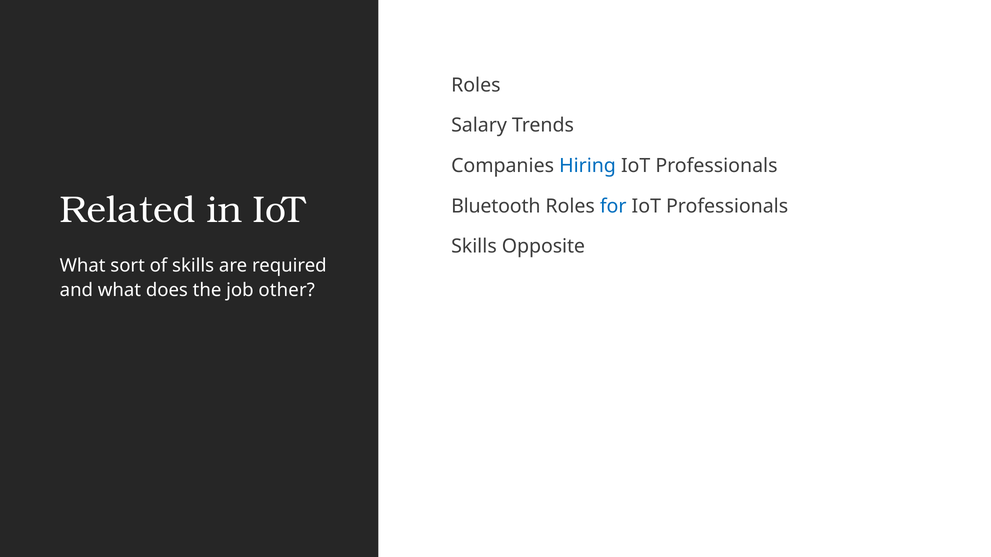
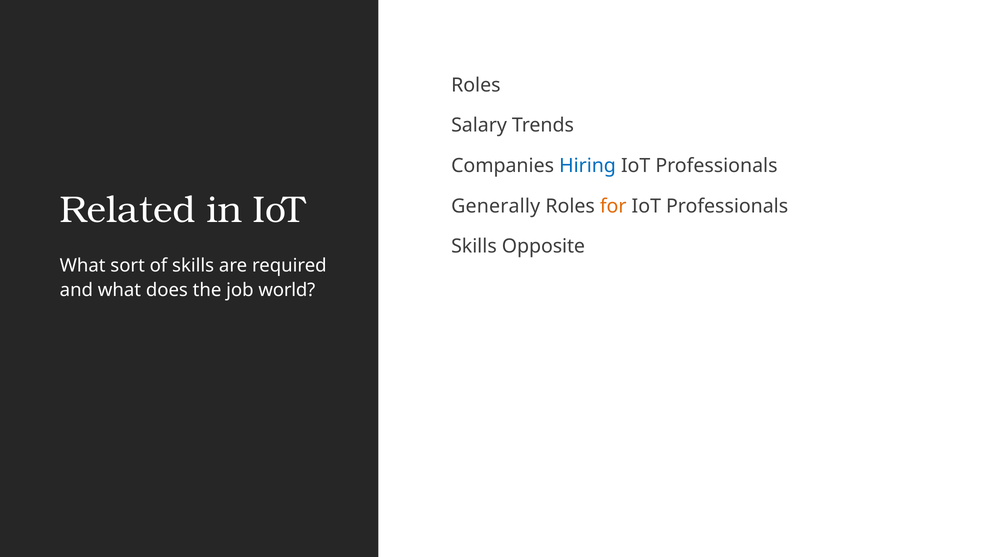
Bluetooth: Bluetooth -> Generally (496, 206)
for colour: blue -> orange (613, 206)
other: other -> world (287, 290)
